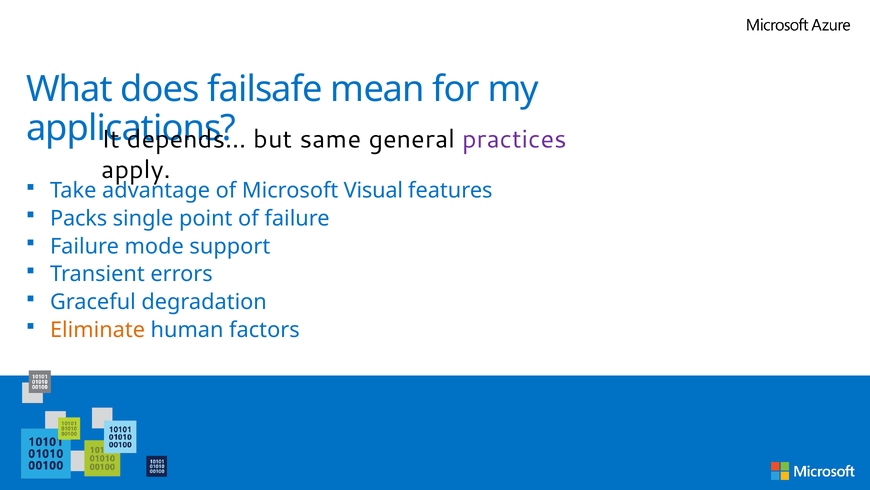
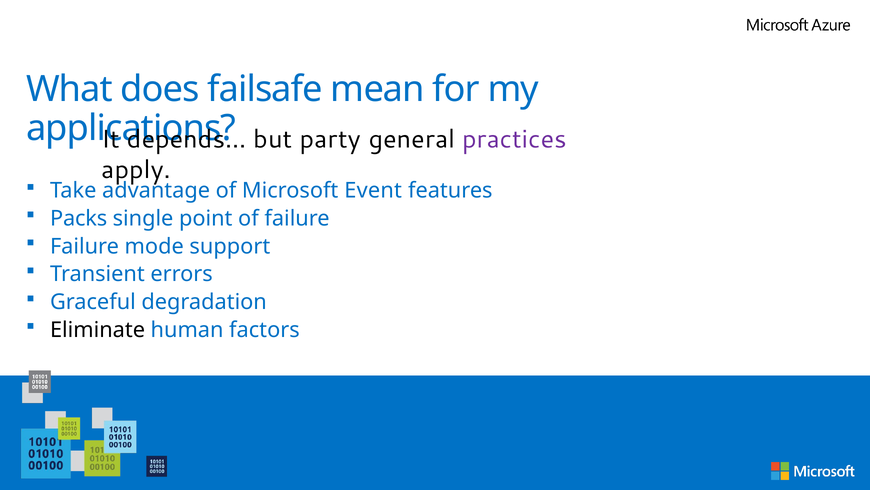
same: same -> party (330, 139)
Visual: Visual -> Event (373, 190)
Eliminate colour: orange -> black (98, 330)
